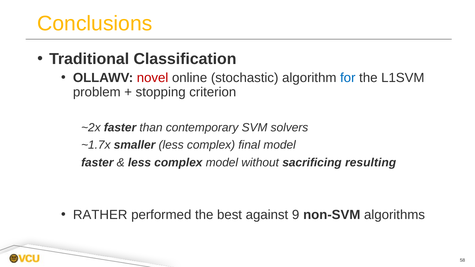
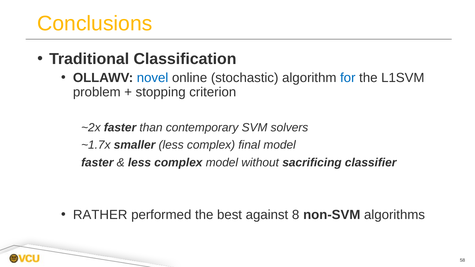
novel colour: red -> blue (153, 78)
resulting: resulting -> classifier (371, 163)
9: 9 -> 8 (296, 215)
